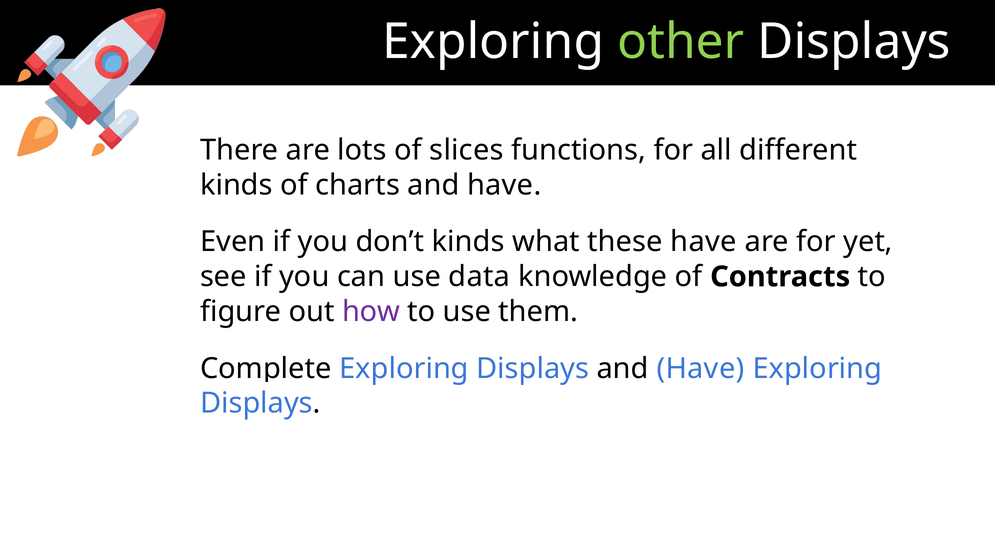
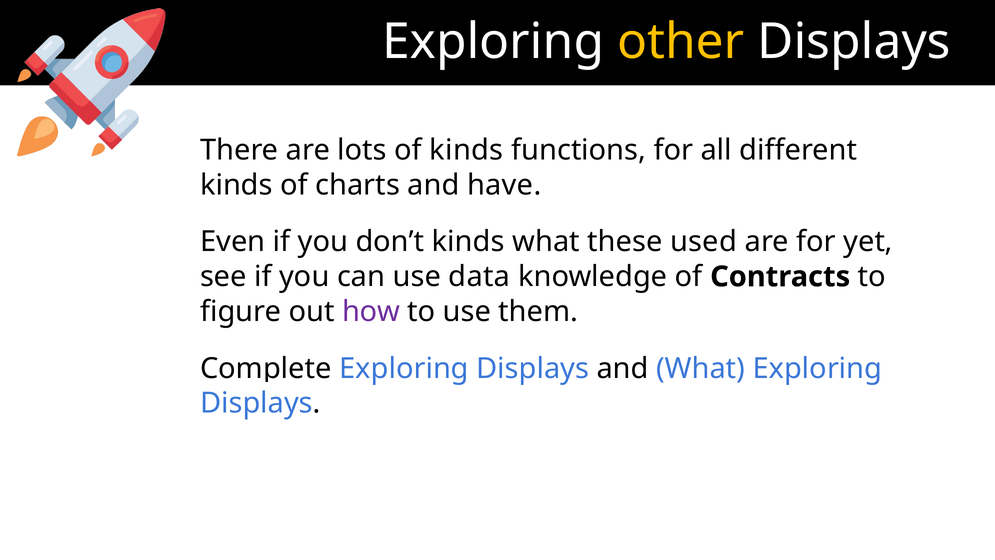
other colour: light green -> yellow (681, 42)
of slices: slices -> kinds (466, 150)
these have: have -> used (703, 242)
Displays and Have: Have -> What (701, 368)
